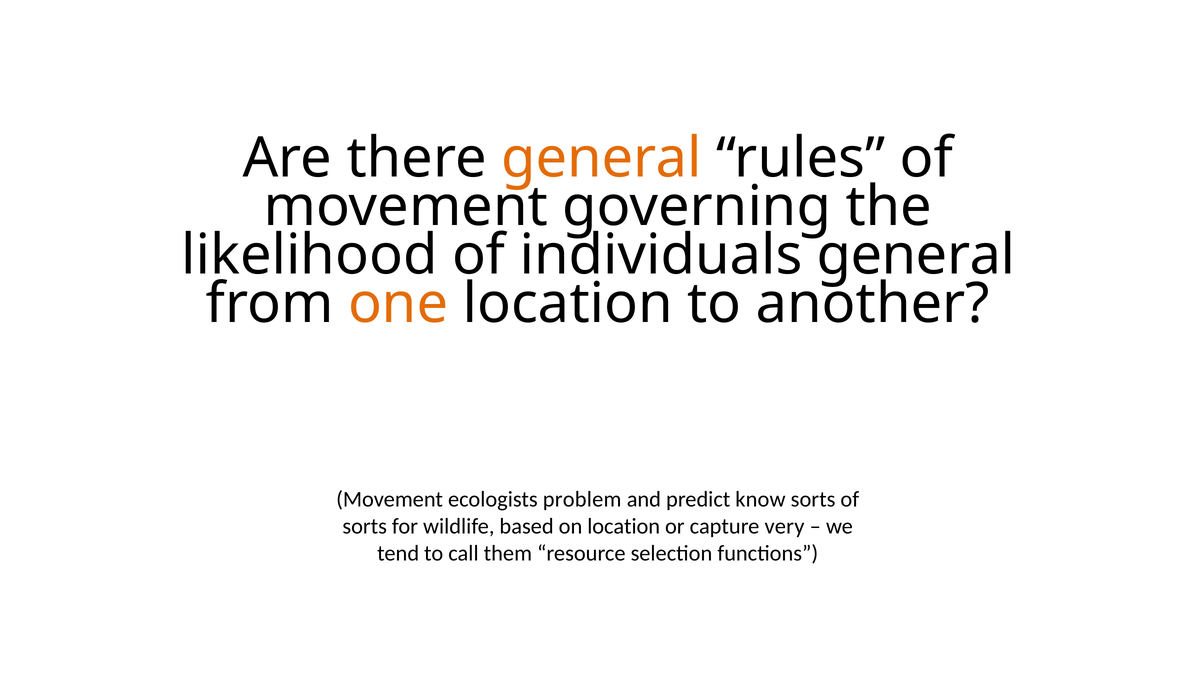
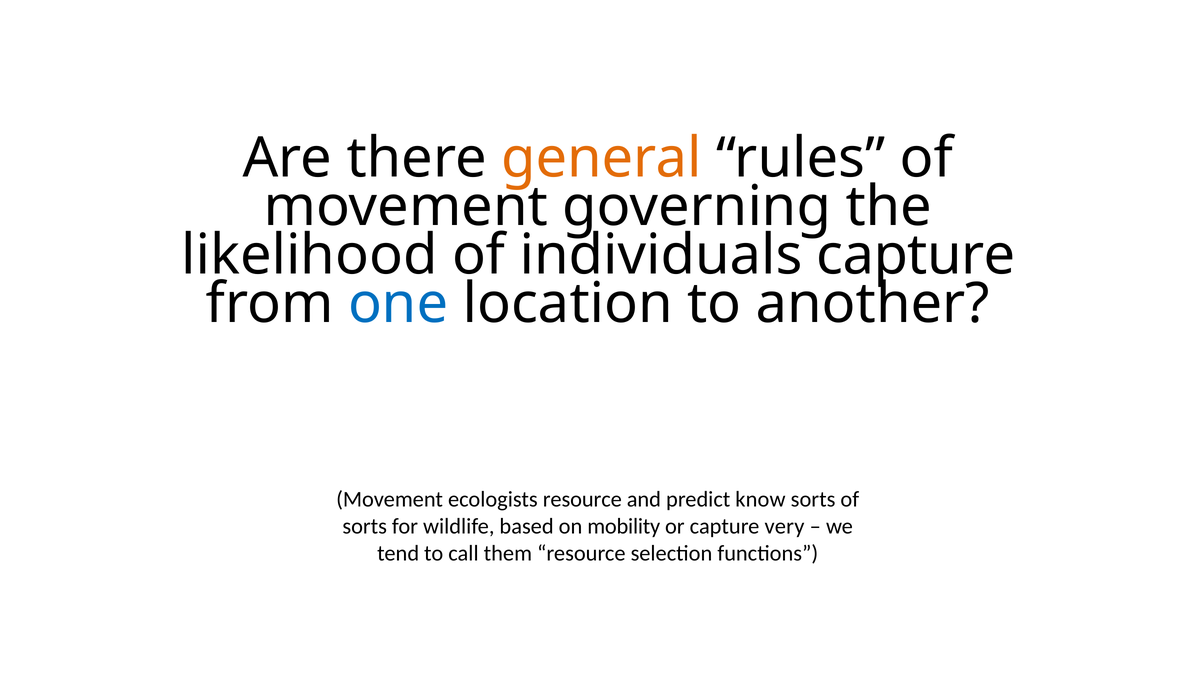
individuals general: general -> capture (916, 255)
one colour: orange -> blue (398, 304)
ecologists problem: problem -> resource (582, 499)
on location: location -> mobility (624, 526)
